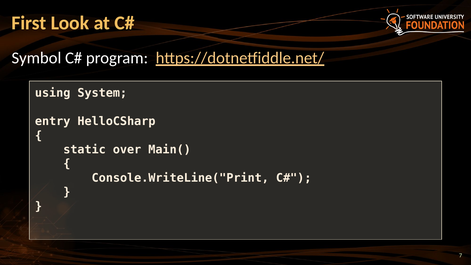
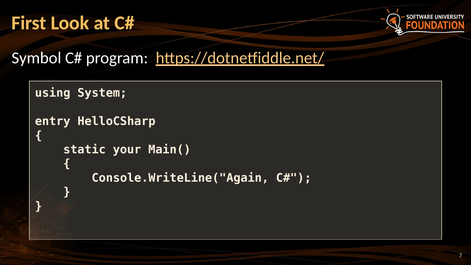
over: over -> your (127, 150)
Console.WriteLine("Print: Console.WriteLine("Print -> Console.WriteLine("Again (180, 178)
